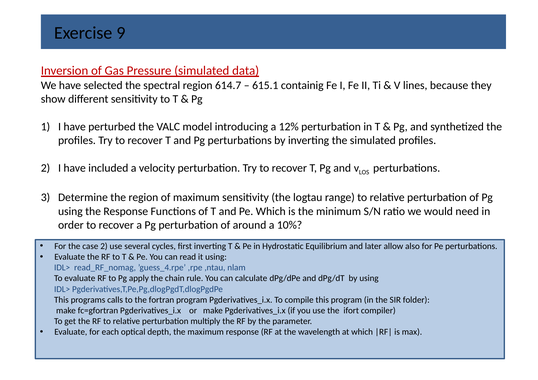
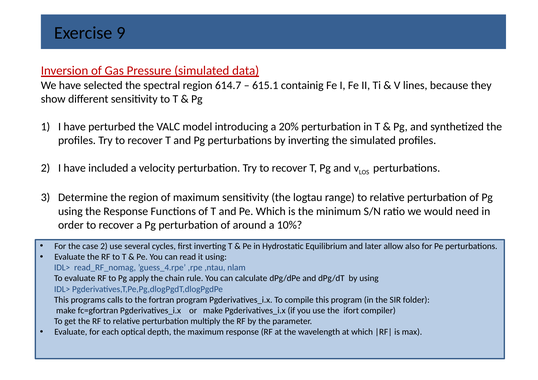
12%: 12% -> 20% (289, 127)
